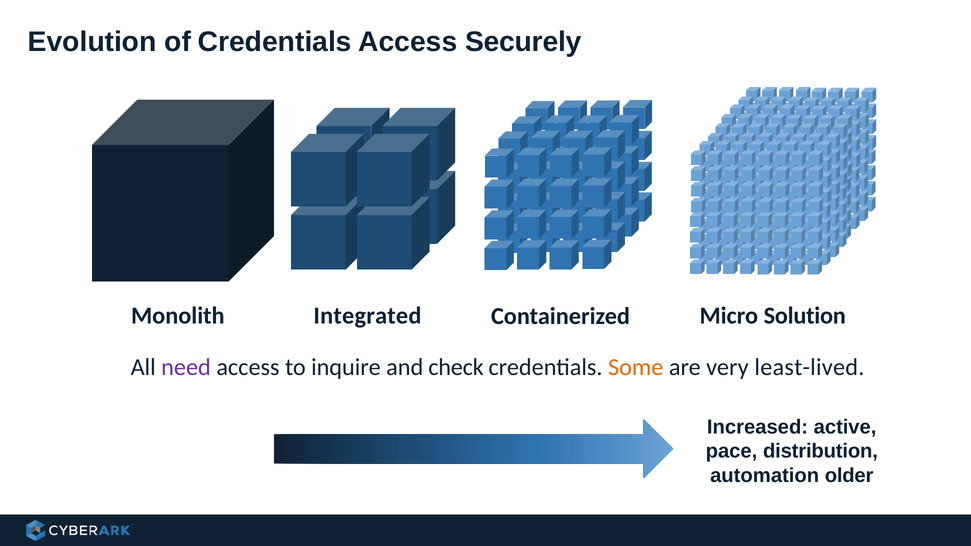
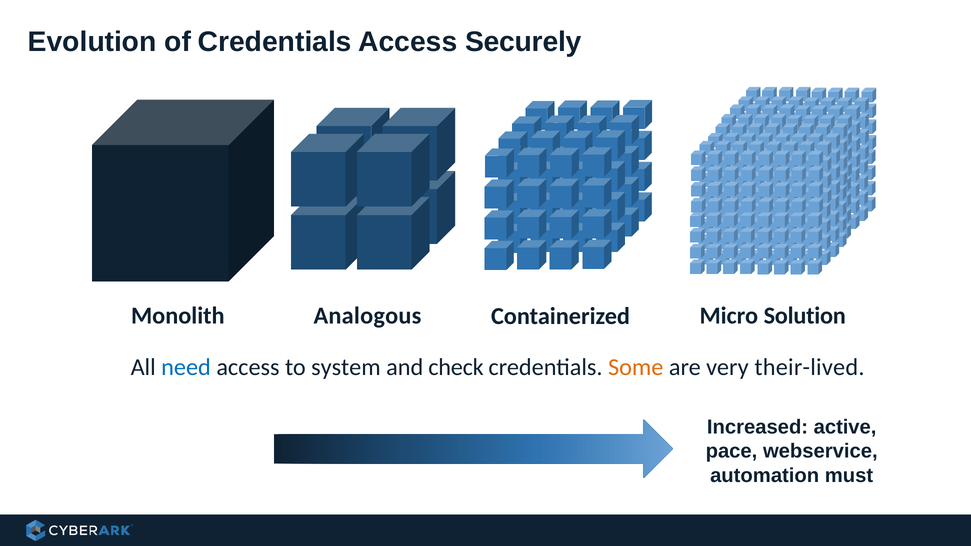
Integrated: Integrated -> Analogous (367, 316)
need colour: purple -> blue (186, 367)
inquire: inquire -> system (346, 367)
least-lived: least-lived -> their-lived (809, 367)
distribution: distribution -> webservice (820, 451)
older: older -> must (849, 476)
